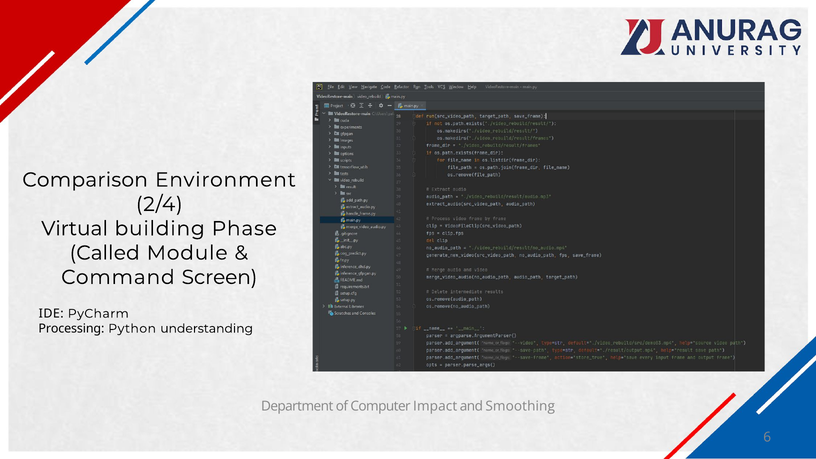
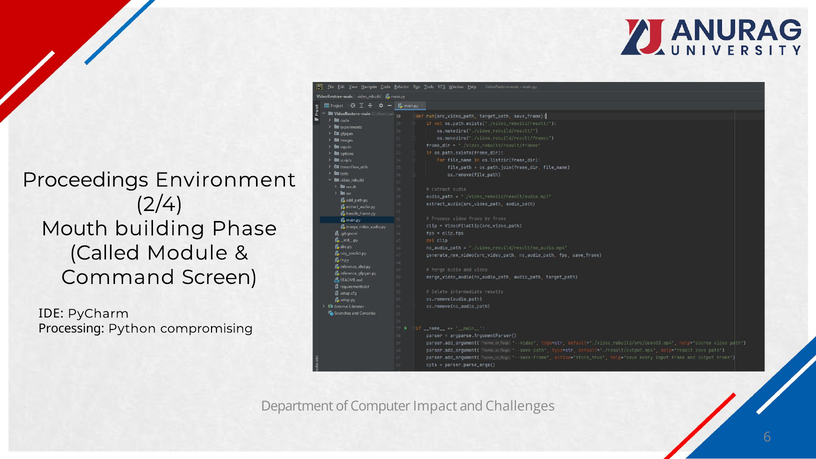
Comparison: Comparison -> Proceedings (85, 180)
Virtual: Virtual -> Mouth (75, 229)
understanding: understanding -> compromising (207, 329)
Smoothing: Smoothing -> Challenges (520, 406)
